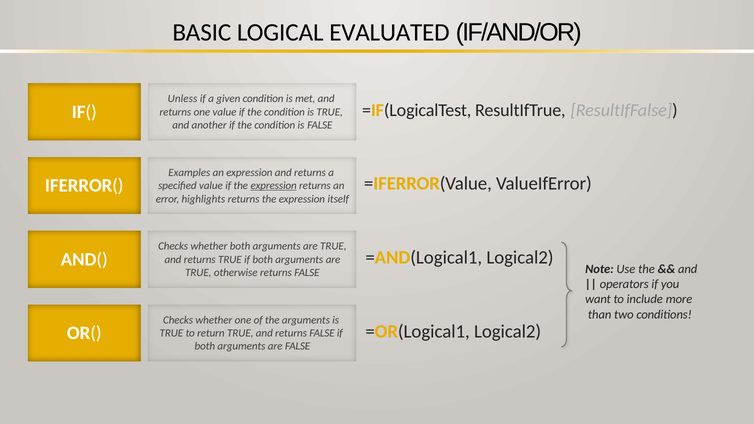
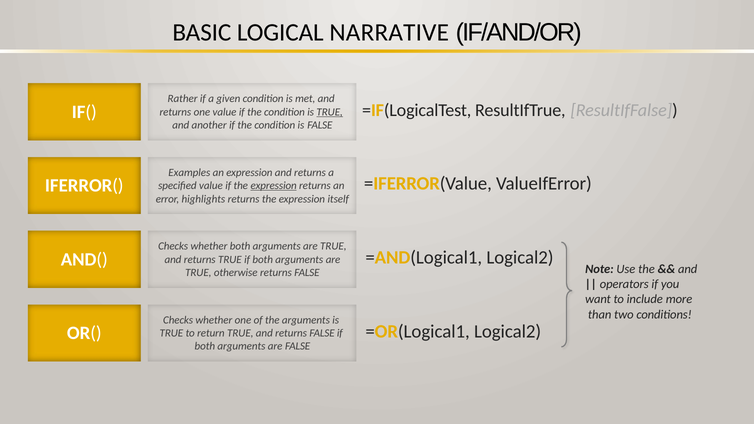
EVALUATED: EVALUATED -> NARRATIVE (389, 33)
Unless: Unless -> Rather (183, 99)
TRUE underline: none -> present (330, 112)
